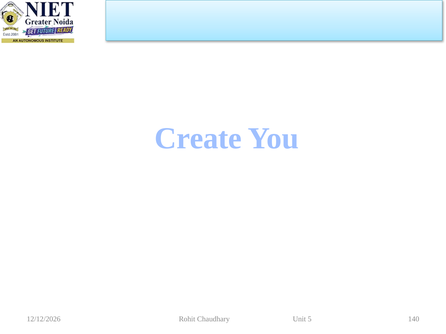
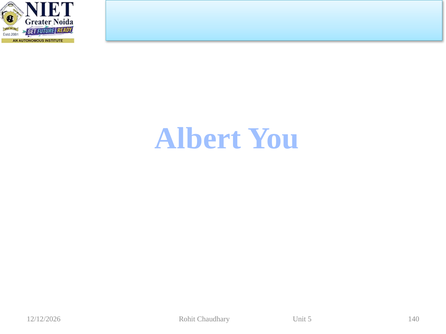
Create: Create -> Albert (198, 139)
